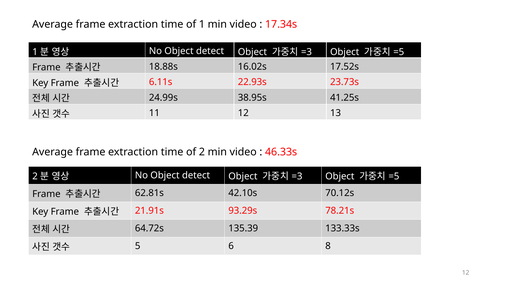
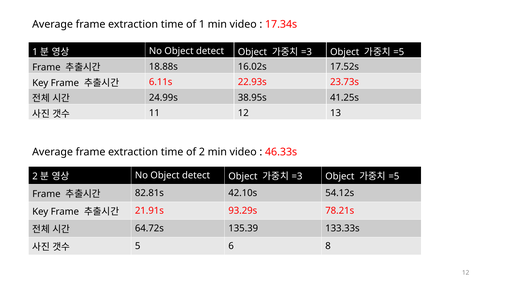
62.81s: 62.81s -> 82.81s (149, 193)
70.12s: 70.12s -> 54.12s (340, 193)
